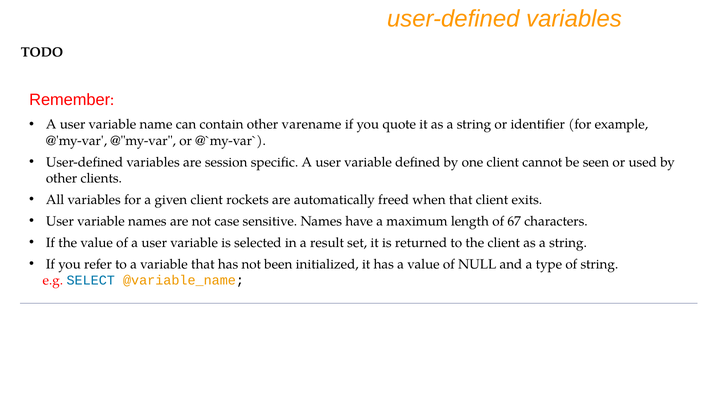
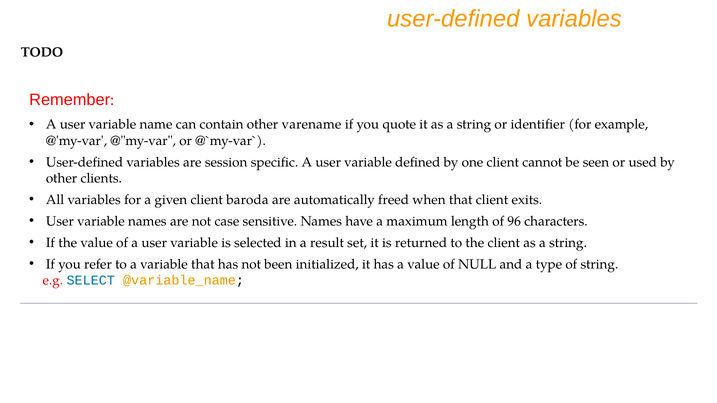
rockets: rockets -> baroda (247, 200)
67: 67 -> 96 (514, 221)
